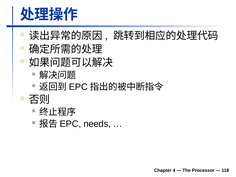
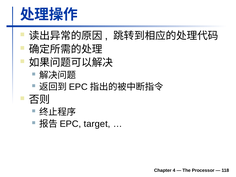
needs: needs -> target (97, 124)
